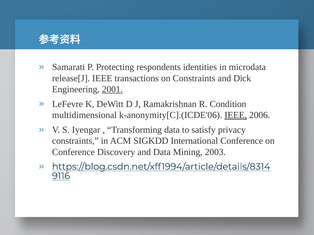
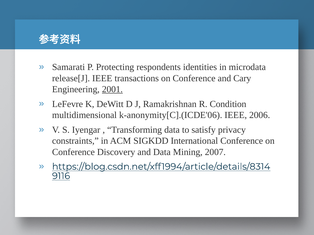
transactions on Constraints: Constraints -> Conference (194, 78)
Dick: Dick -> Cary (242, 78)
IEEE underline: present -> none (236, 115)
2003: 2003 -> 2007 (215, 152)
